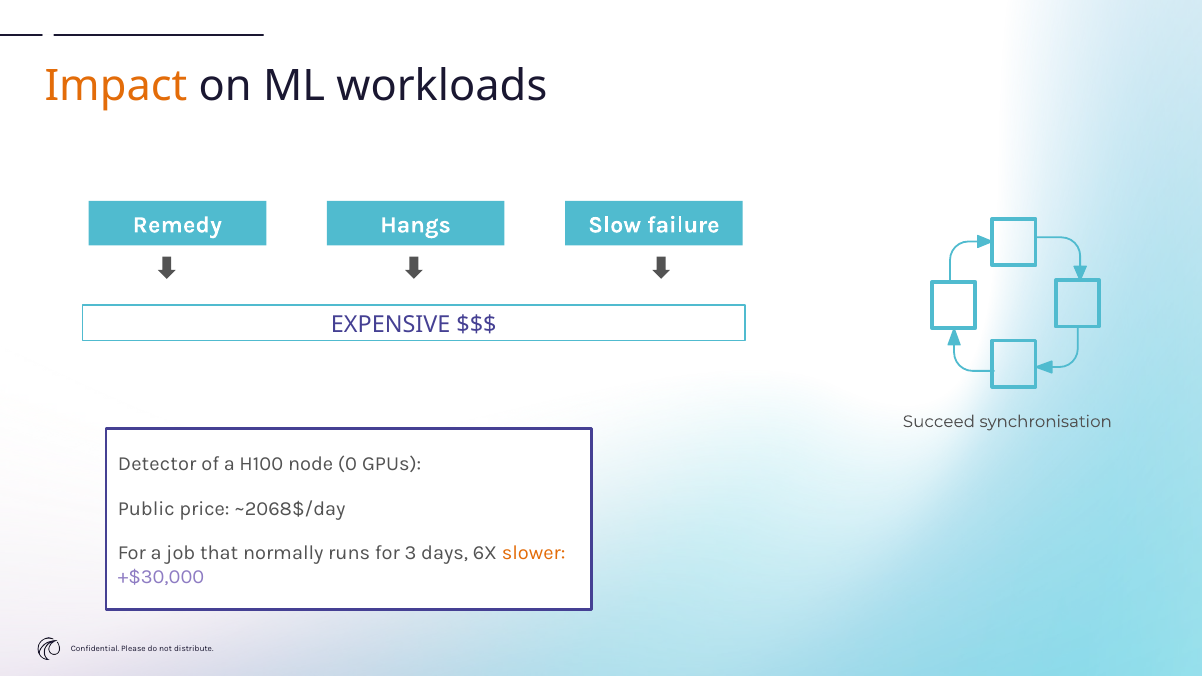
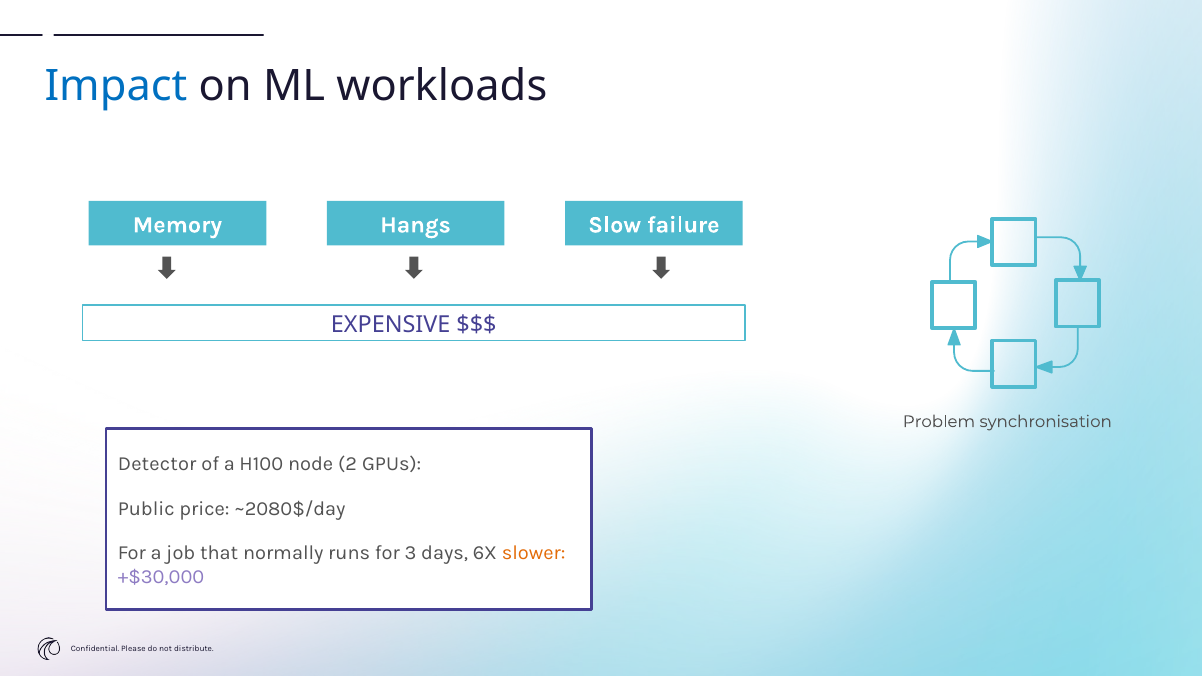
Impact colour: orange -> blue (116, 87)
Remedy: Remedy -> Memory (177, 225)
Succeed: Succeed -> Problem (939, 422)
0: 0 -> 2 (348, 464)
~2068$/day: ~2068$/day -> ~2080$/day (290, 509)
